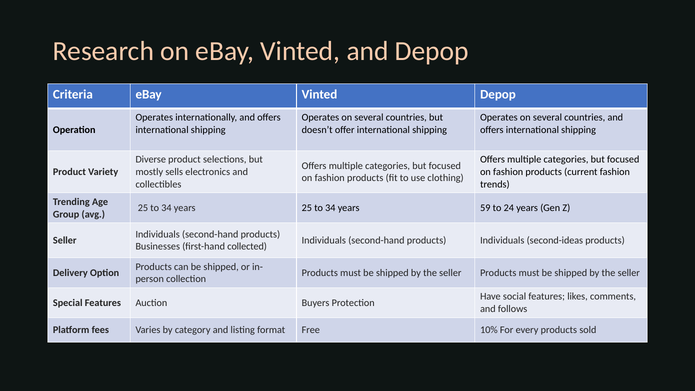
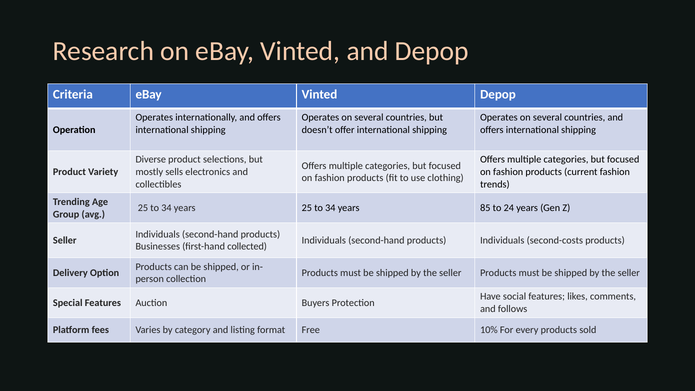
59: 59 -> 85 (485, 208)
second-ideas: second-ideas -> second-costs (555, 240)
